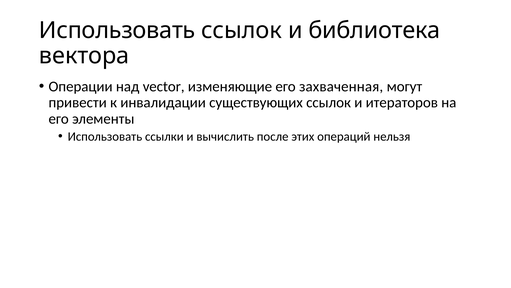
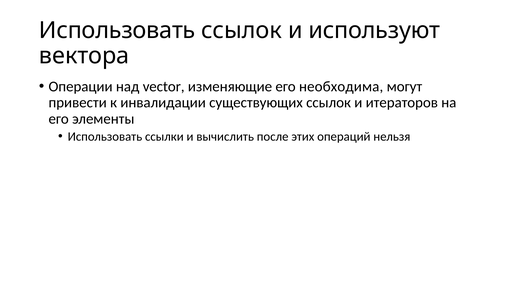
библиотека: библиотека -> используют (374, 30)
захваченная: захваченная -> необходима (341, 86)
